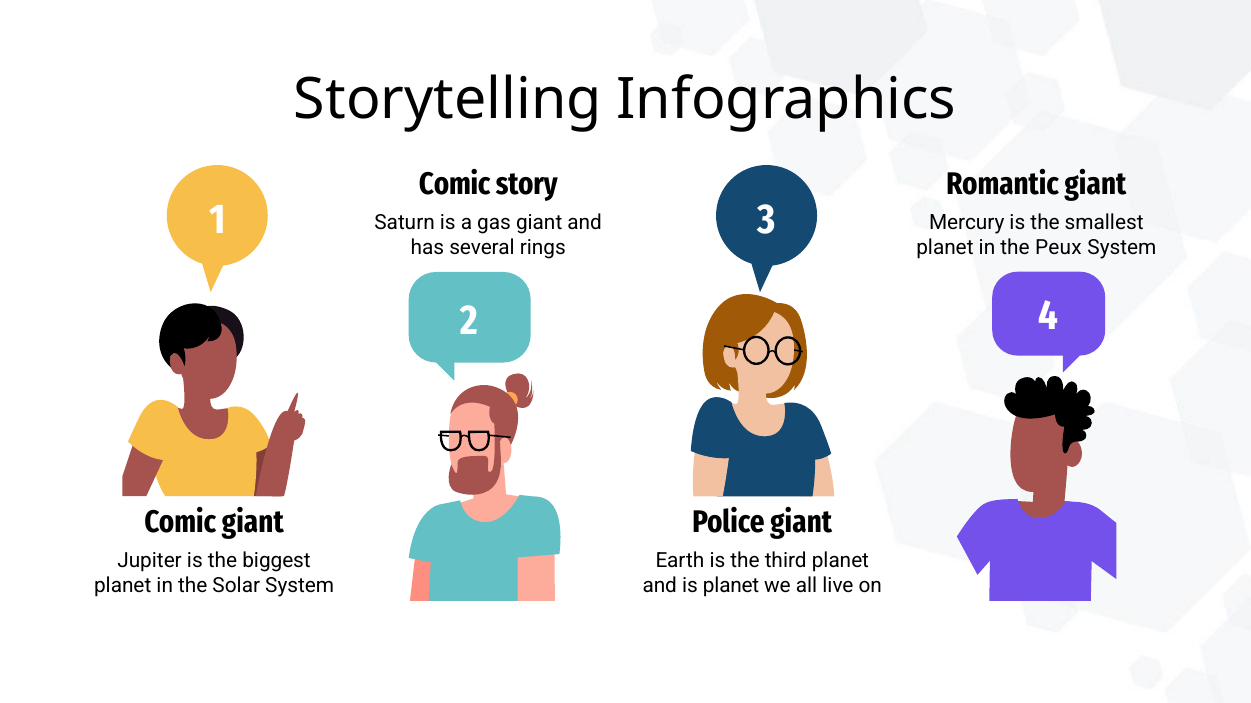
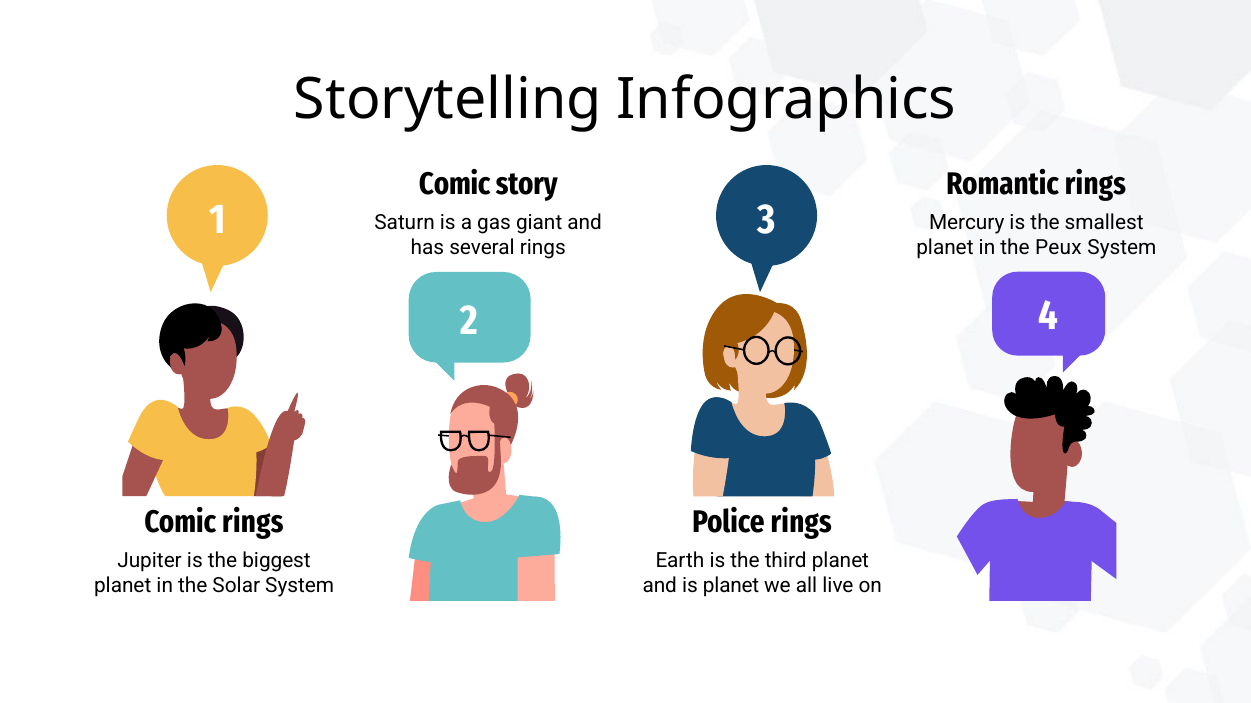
Romantic giant: giant -> rings (1095, 184)
Comic giant: giant -> rings (253, 523)
Police giant: giant -> rings (801, 523)
